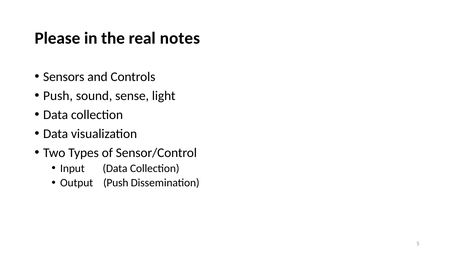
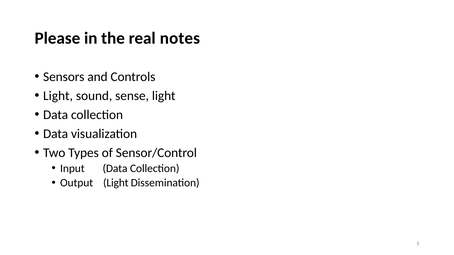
Push: Push -> Light (58, 96)
Output Push: Push -> Light (116, 183)
